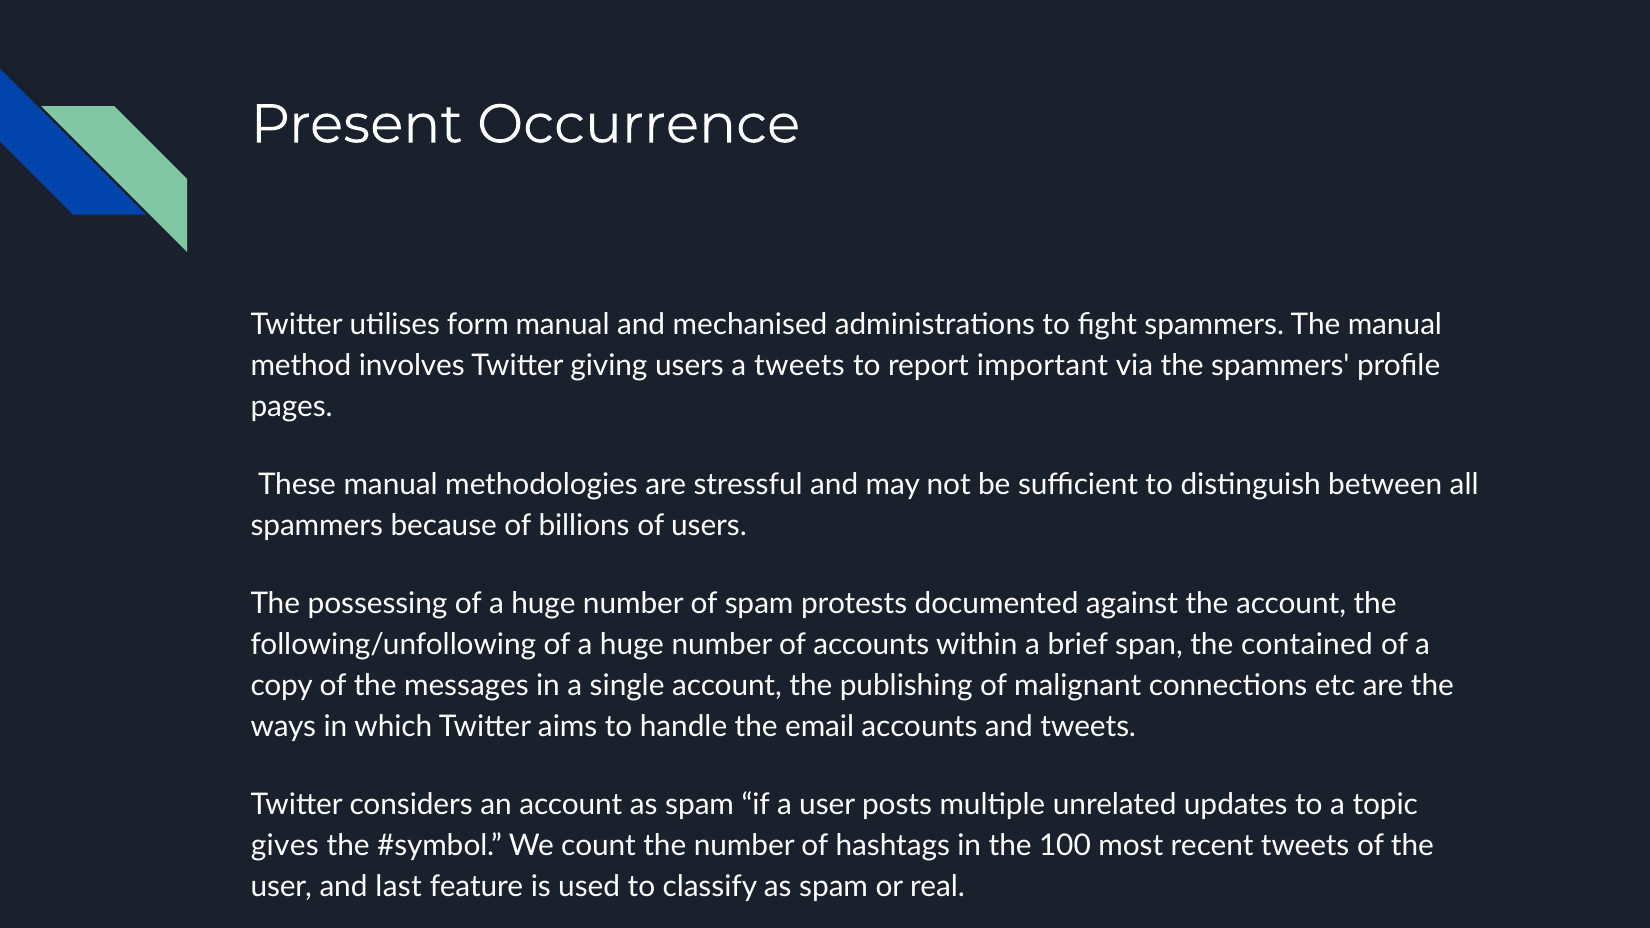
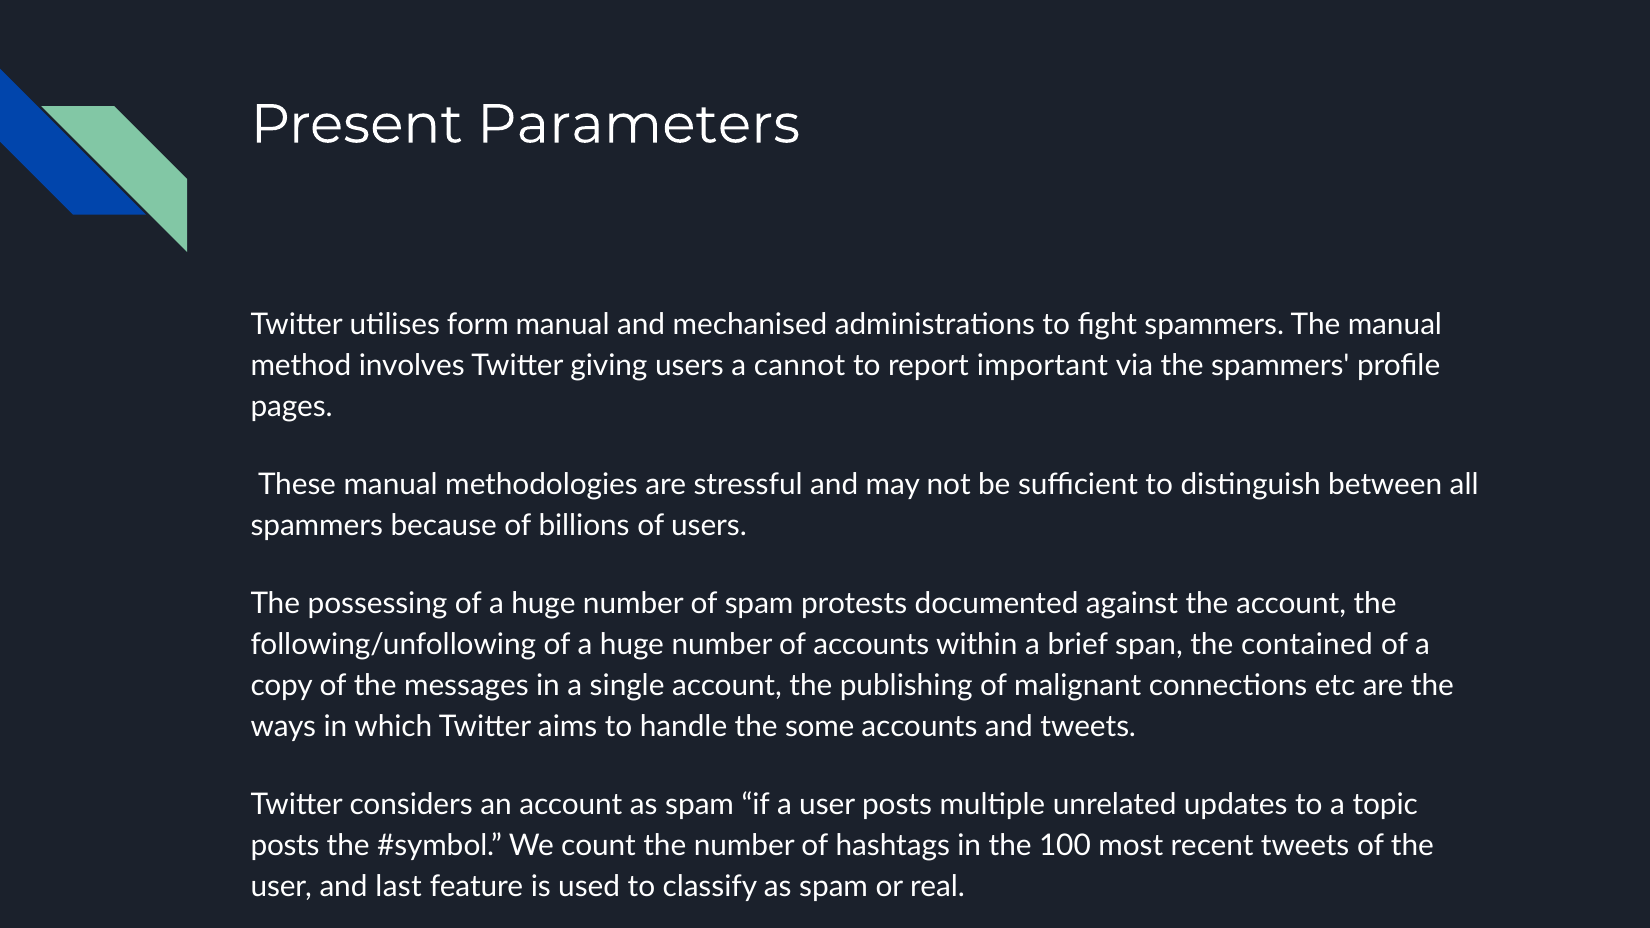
Occurrence: Occurrence -> Parameters (639, 124)
a tweets: tweets -> cannot (800, 366)
email: email -> some (820, 727)
gives: gives -> posts (285, 846)
